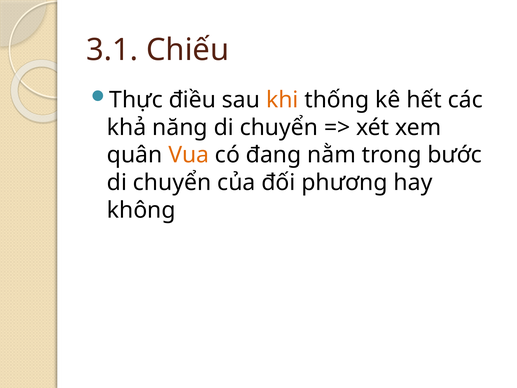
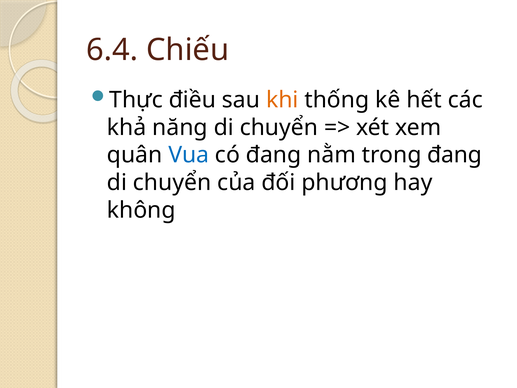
3.1: 3.1 -> 6.4 (112, 50)
Vua colour: orange -> blue (189, 155)
trong bước: bước -> đang (455, 155)
